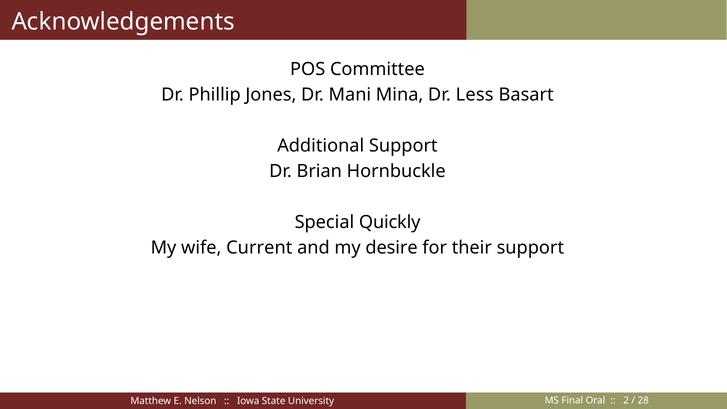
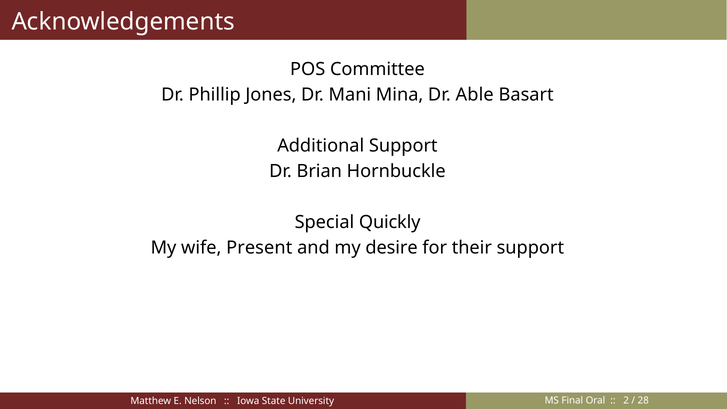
Less: Less -> Able (475, 95)
Current: Current -> Present (259, 247)
